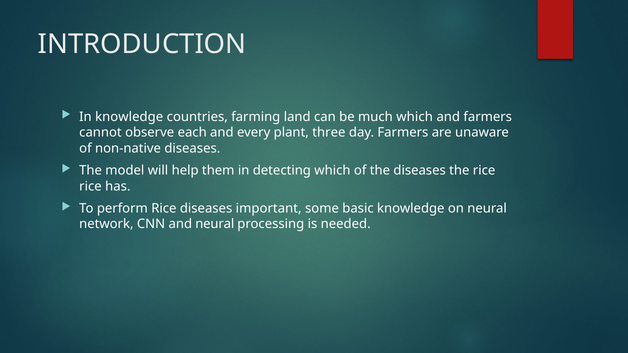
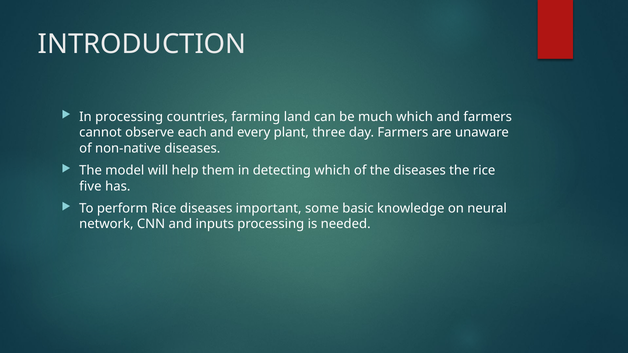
In knowledge: knowledge -> processing (129, 117)
rice: rice -> five (90, 186)
and neural: neural -> inputs (215, 224)
